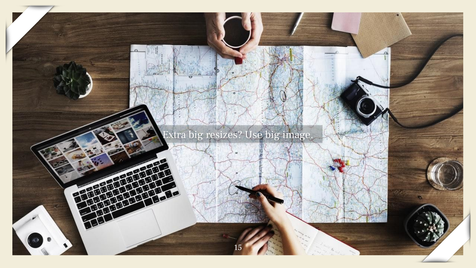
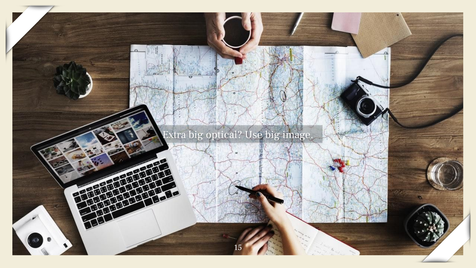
resizes: resizes -> optical (224, 135)
